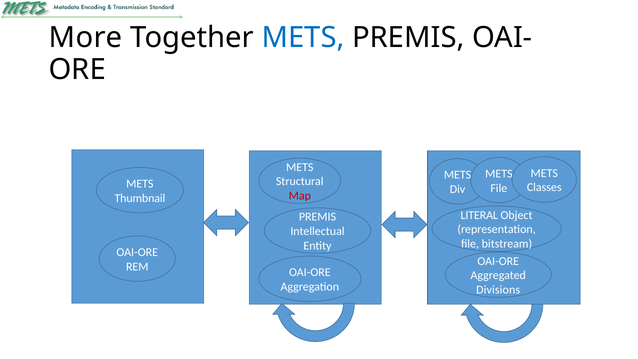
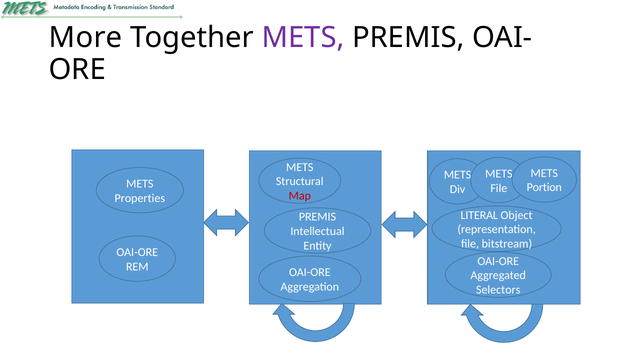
METS colour: blue -> purple (303, 38)
Classes: Classes -> Portion (544, 187)
Thumbnail: Thumbnail -> Properties (140, 198)
Divisions: Divisions -> Selectors (498, 290)
